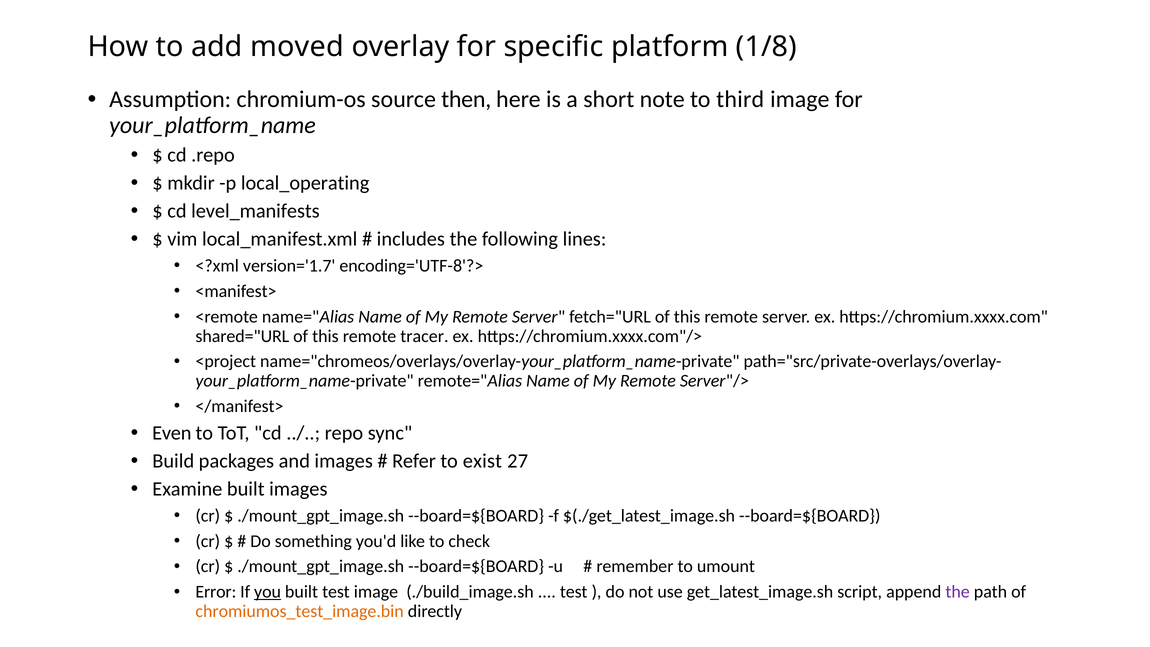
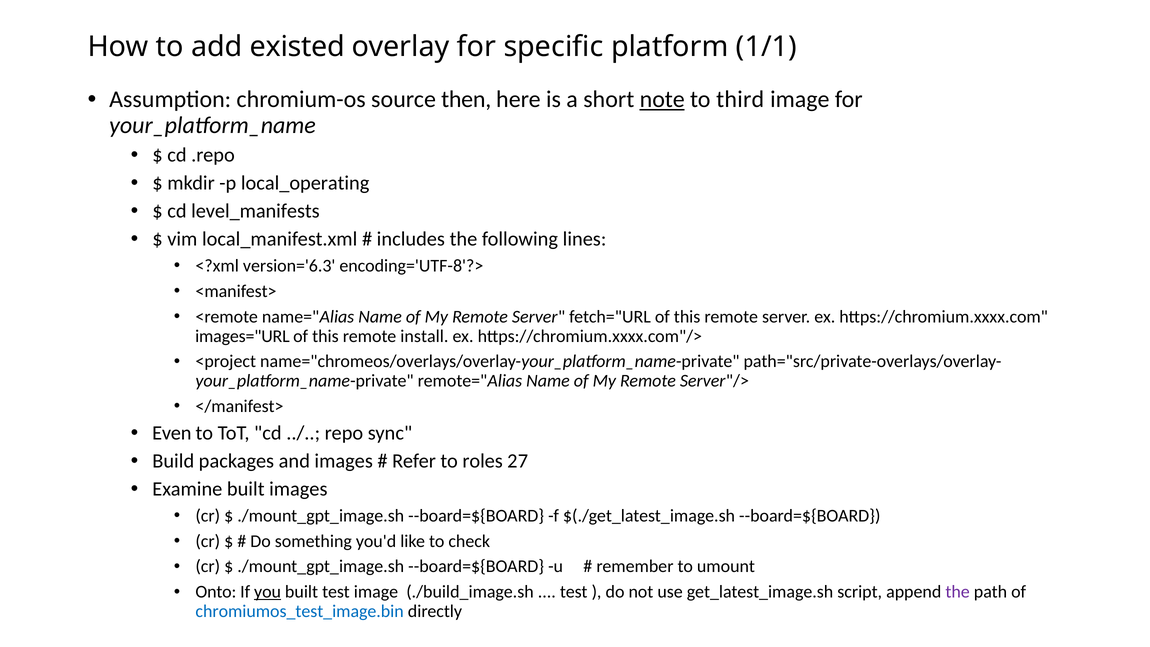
moved: moved -> existed (297, 47)
1/8: 1/8 -> 1/1 (766, 47)
note underline: none -> present (662, 99)
version='1.7: version='1.7 -> version='6.3 (289, 266)
shared="URL: shared="URL -> images="URL (242, 336)
tracer: tracer -> install (424, 336)
exist: exist -> roles (483, 461)
Error: Error -> Onto (216, 592)
chromiumos_test_image.bin colour: orange -> blue (300, 611)
